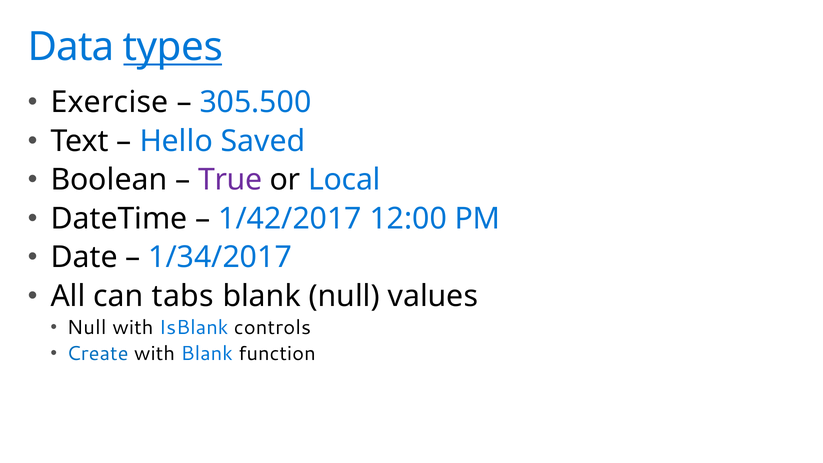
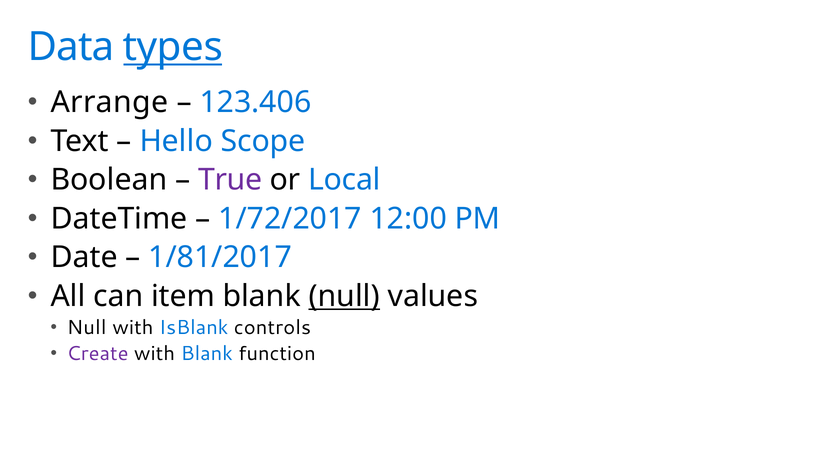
Exercise: Exercise -> Arrange (109, 102)
305.500: 305.500 -> 123.406 (255, 102)
Saved: Saved -> Scope (263, 141)
1/42/2017: 1/42/2017 -> 1/72/2017 (290, 219)
1/34/2017: 1/34/2017 -> 1/81/2017 (220, 257)
tabs: tabs -> item (183, 296)
null underline: none -> present (344, 296)
Create colour: blue -> purple (98, 353)
